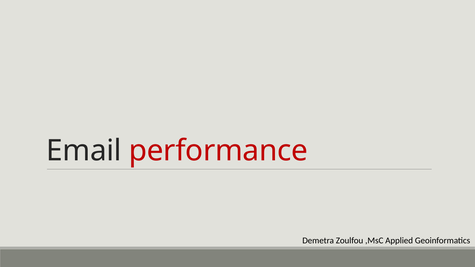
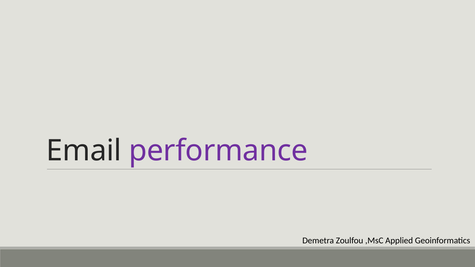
performance colour: red -> purple (218, 151)
